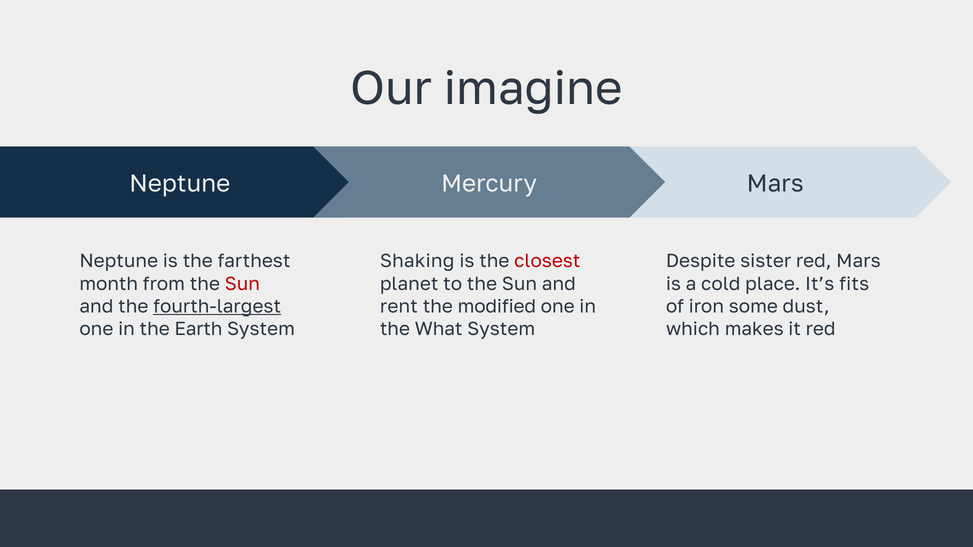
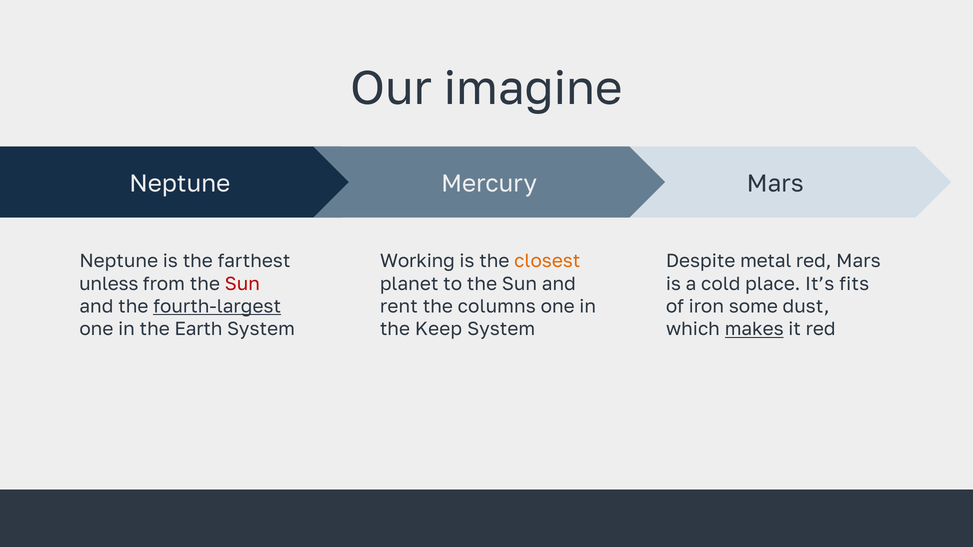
Shaking: Shaking -> Working (417, 261)
closest colour: red -> orange (547, 261)
sister: sister -> metal (766, 261)
month: month -> unless (109, 284)
modified: modified -> columns (497, 307)
What: What -> Keep (438, 329)
makes underline: none -> present (754, 329)
